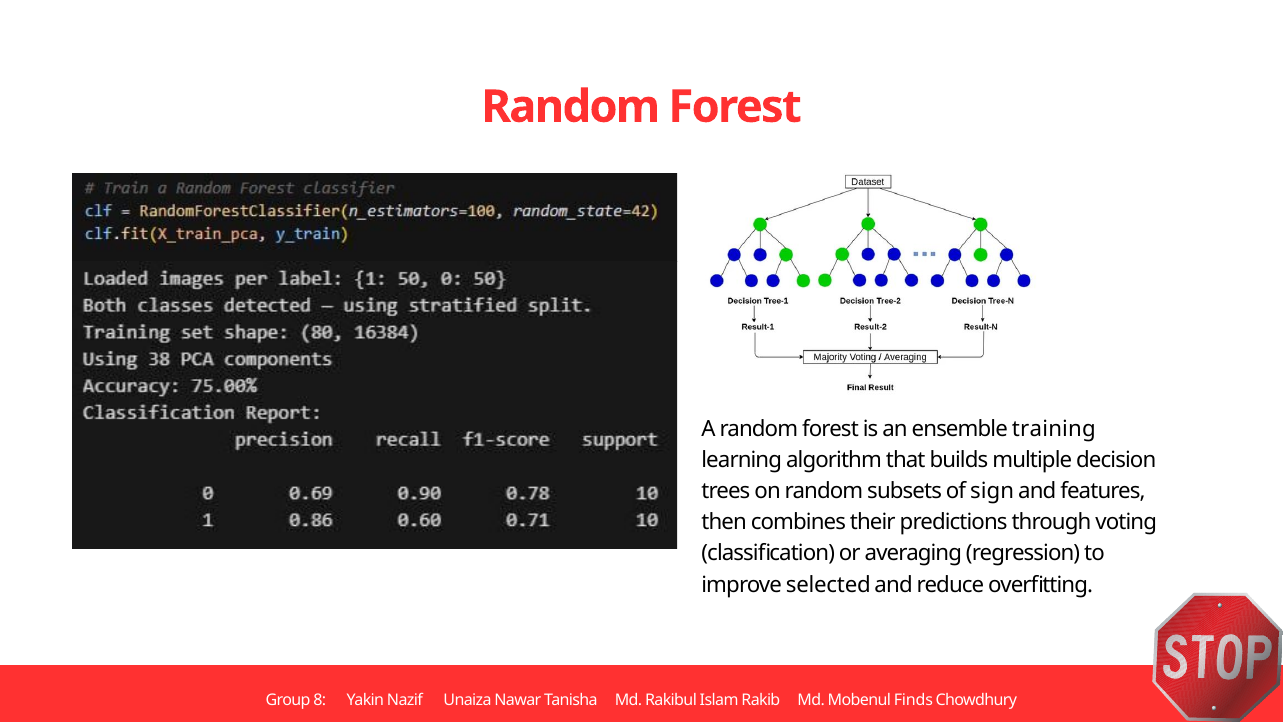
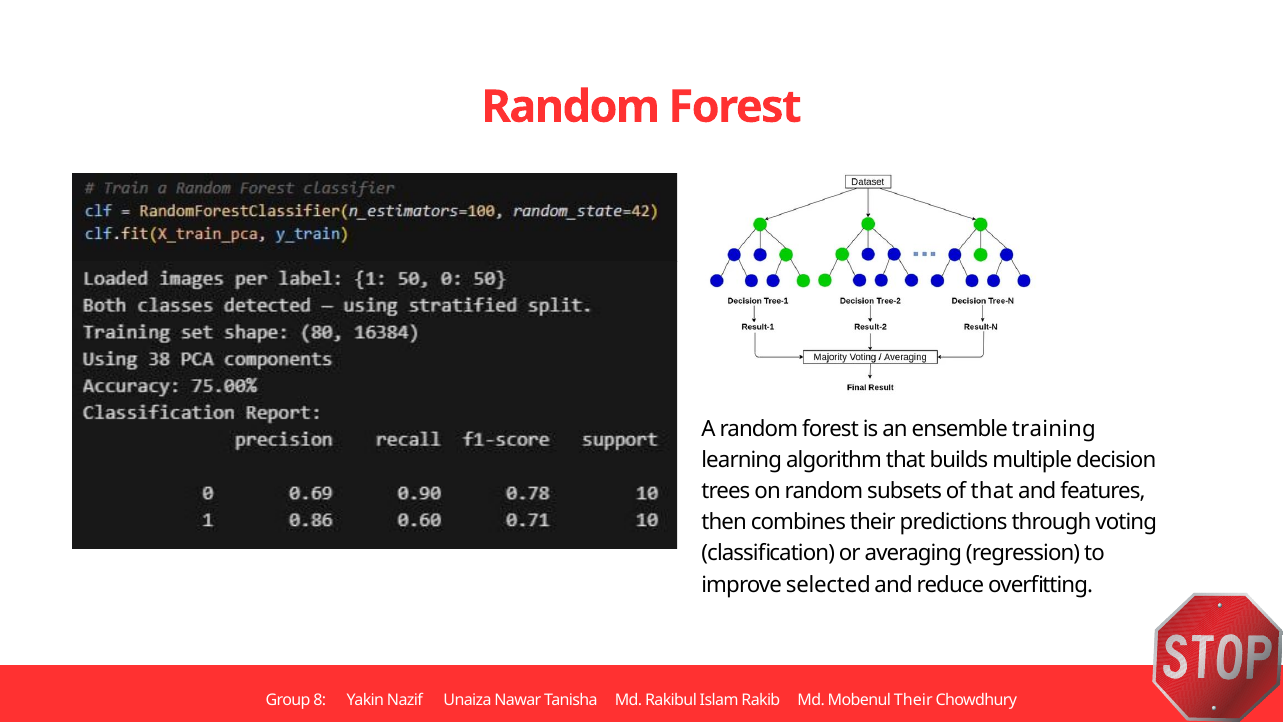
of sign: sign -> that (992, 491)
Mobenul Finds: Finds -> Their (913, 700)
